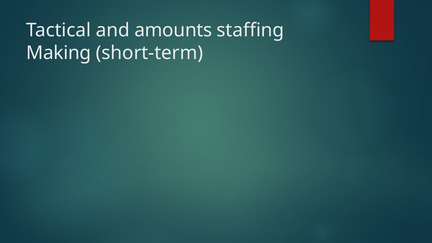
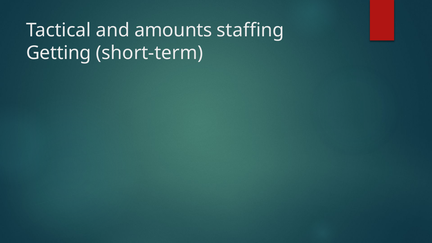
Making: Making -> Getting (59, 53)
